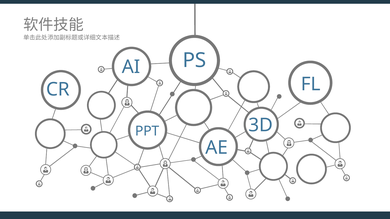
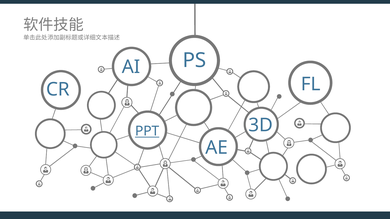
PPT underline: none -> present (147, 131)
